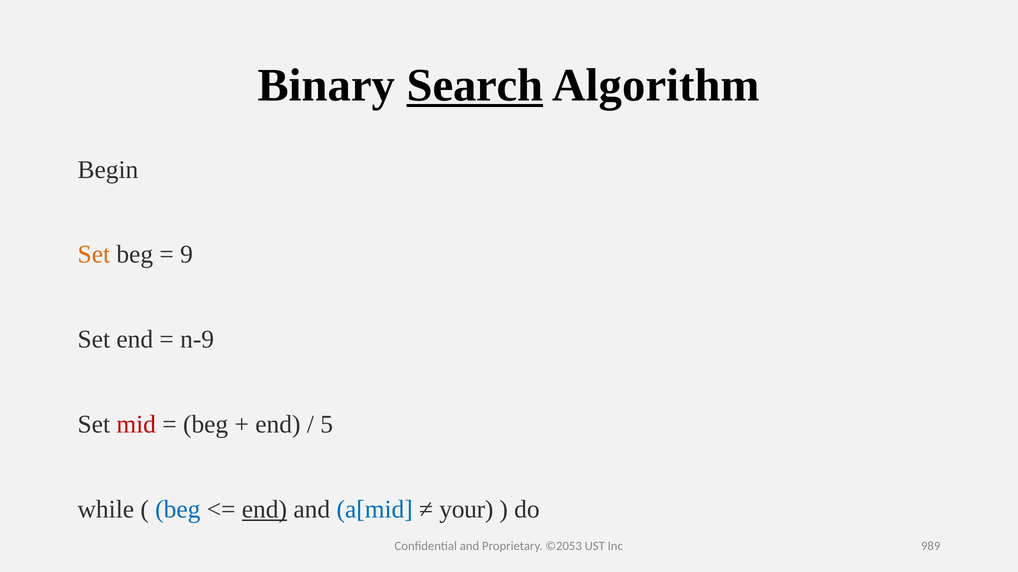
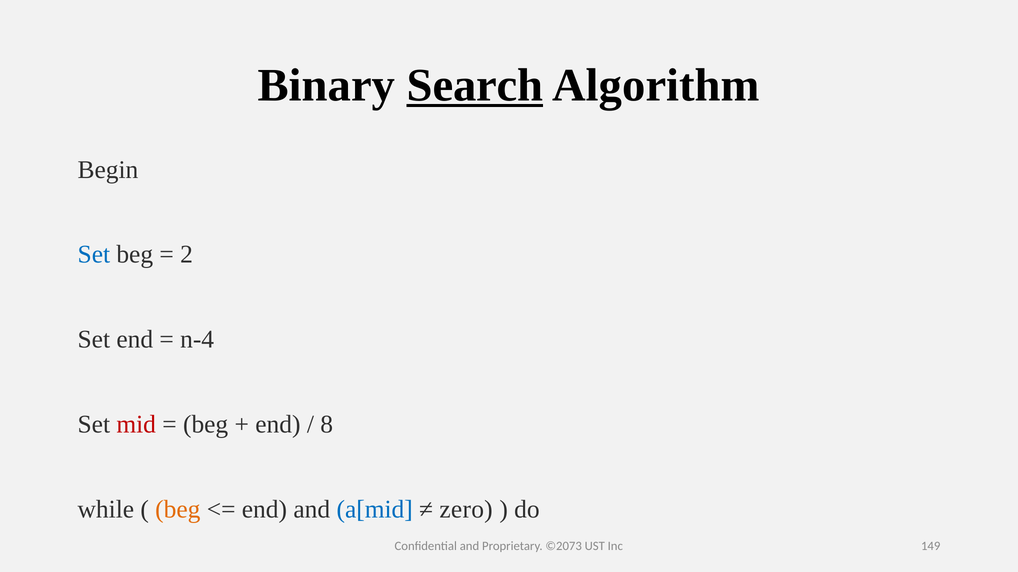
Set colour: orange -> blue (94, 255)
9: 9 -> 2 (187, 255)
n-9: n-9 -> n-4 (197, 340)
5: 5 -> 8 (327, 425)
beg colour: blue -> orange (178, 510)
end underline: present -> none (264, 510)
your: your -> zero (466, 510)
©2053: ©2053 -> ©2073 (564, 547)
989: 989 -> 149 (931, 547)
